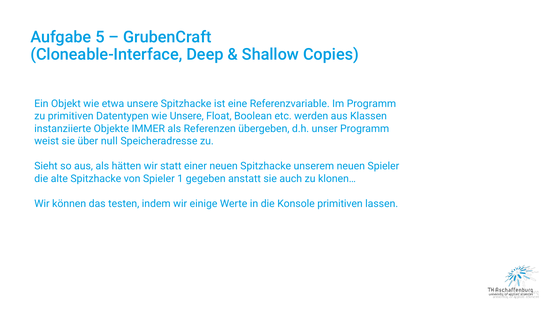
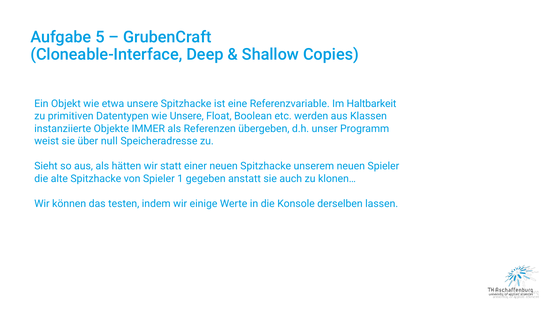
Im Programm: Programm -> Haltbarkeit (372, 103)
Konsole primitiven: primitiven -> derselben (340, 204)
